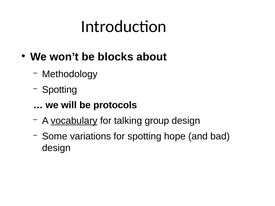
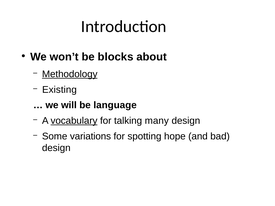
Methodology underline: none -> present (70, 74)
Spotting: Spotting -> Existing (59, 90)
protocols: protocols -> language (115, 105)
group: group -> many (157, 121)
